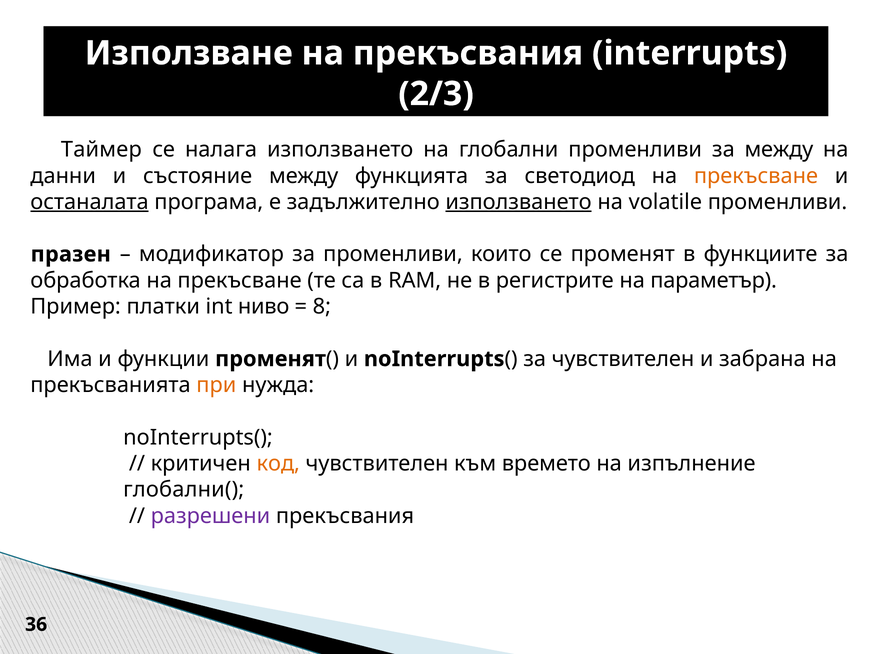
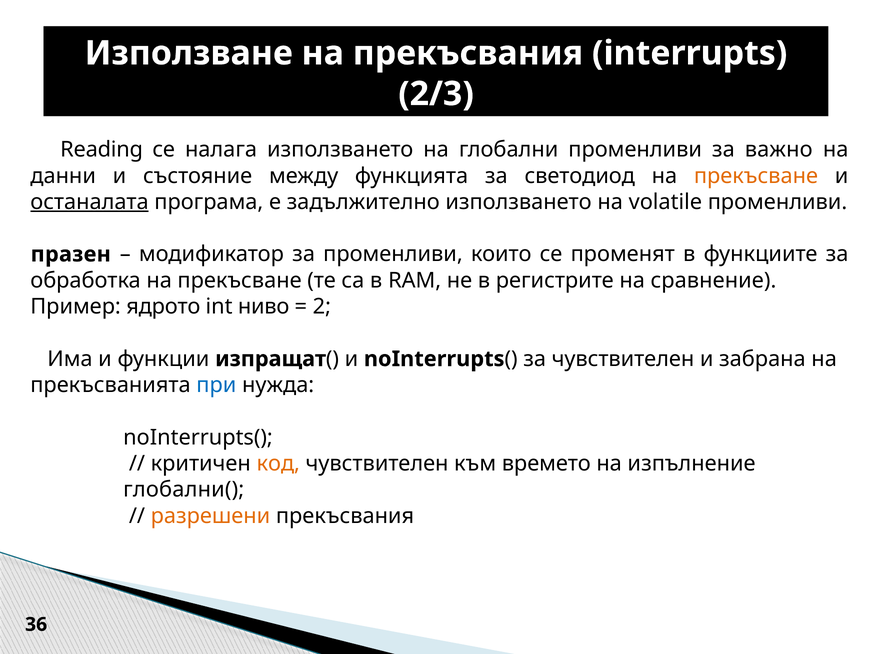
Таймер: Таймер -> Reading (102, 150)
за между: между -> важно (779, 150)
използването underline: present -> none (519, 202)
параметър: параметър -> сравнение (713, 280)
платки: платки -> ядрото (163, 307)
8: 8 -> 2 (322, 307)
функции променят: променят -> изпращат (271, 359)
при colour: orange -> blue (216, 385)
разрешени colour: purple -> orange (210, 516)
